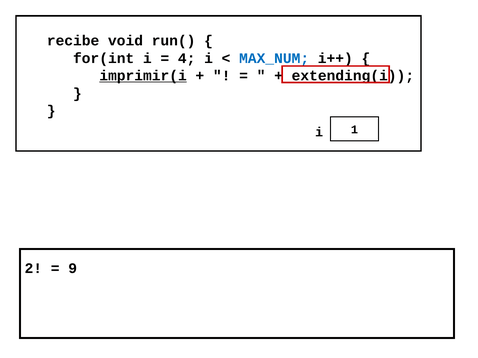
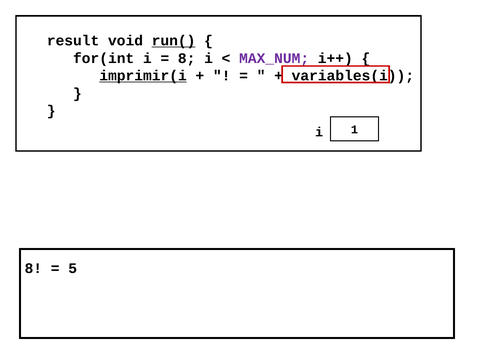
recibe: recibe -> result (73, 41)
run( underline: none -> present (174, 41)
4: 4 -> 8 (187, 58)
MAX_NUM colour: blue -> purple (274, 58)
extending(i: extending(i -> variables(i (353, 76)
2: 2 -> 8 (33, 269)
9: 9 -> 5 (73, 269)
